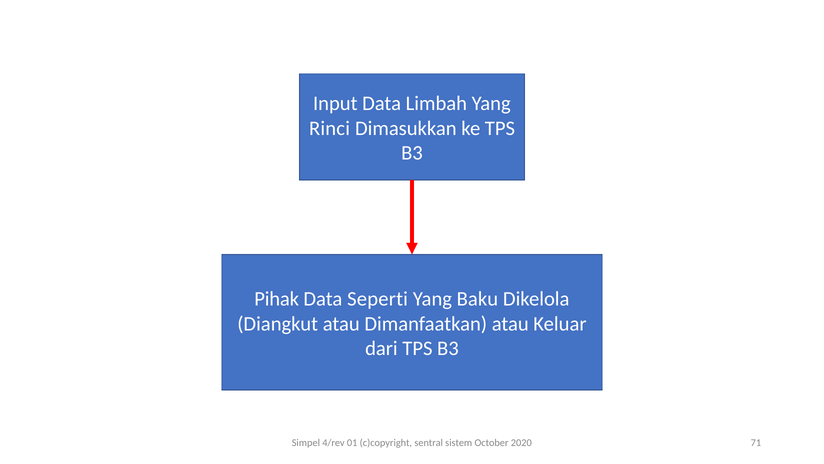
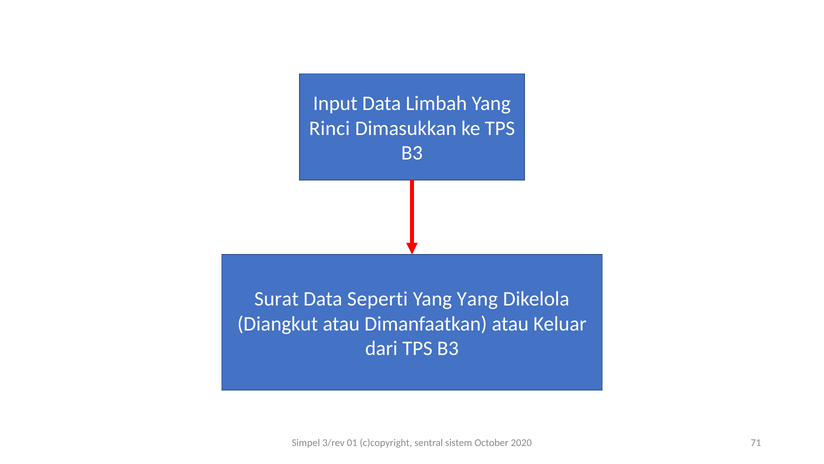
Pihak: Pihak -> Surat (277, 299)
Yang Baku: Baku -> Yang (477, 299)
4/rev: 4/rev -> 3/rev (333, 443)
